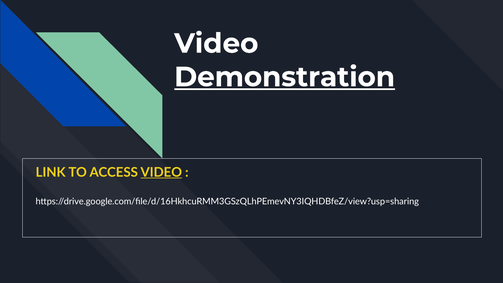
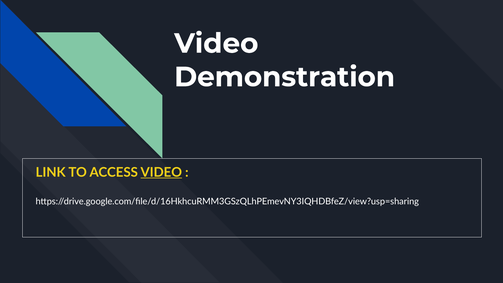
Demonstration underline: present -> none (285, 77)
